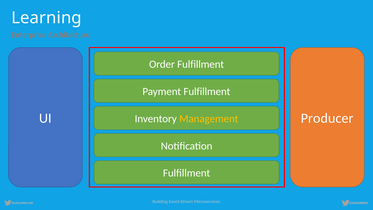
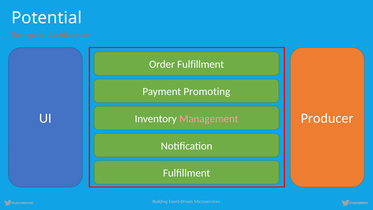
Learning: Learning -> Potential (47, 18)
Payment Fulfillment: Fulfillment -> Promoting (207, 91)
Management colour: yellow -> pink (209, 119)
